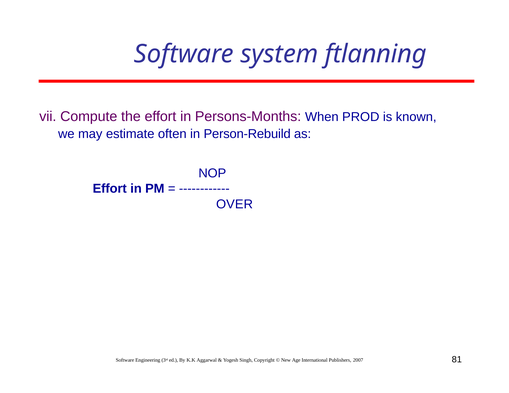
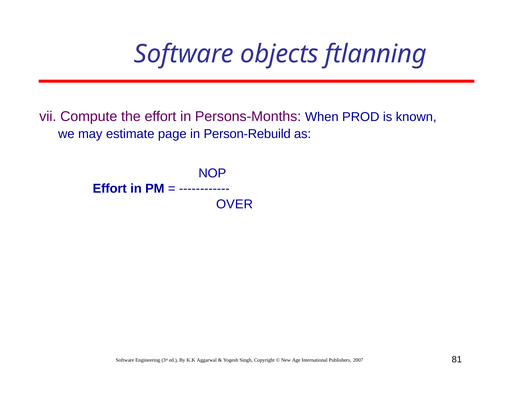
system: system -> objects (279, 54)
often: often -> page (172, 134)
